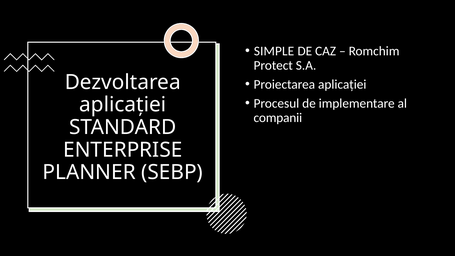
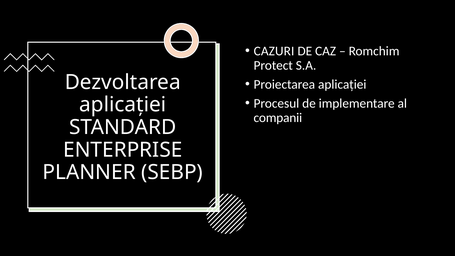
SIMPLE: SIMPLE -> CAZURI (274, 51)
